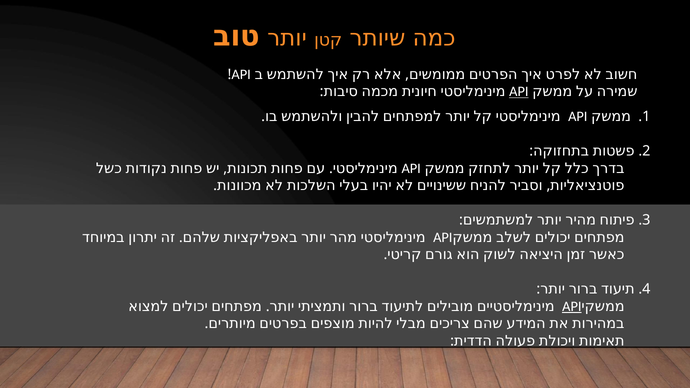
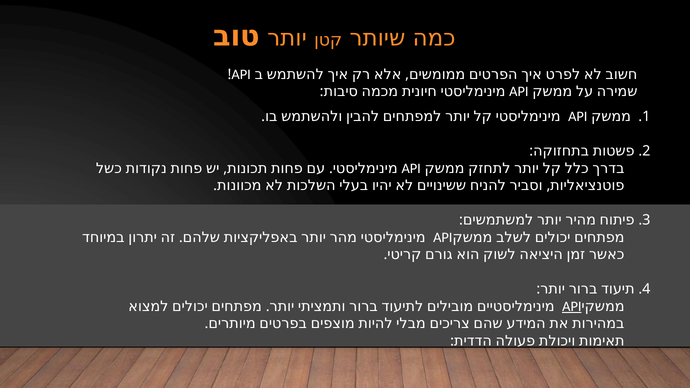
API underline: present -> none (519, 92)
